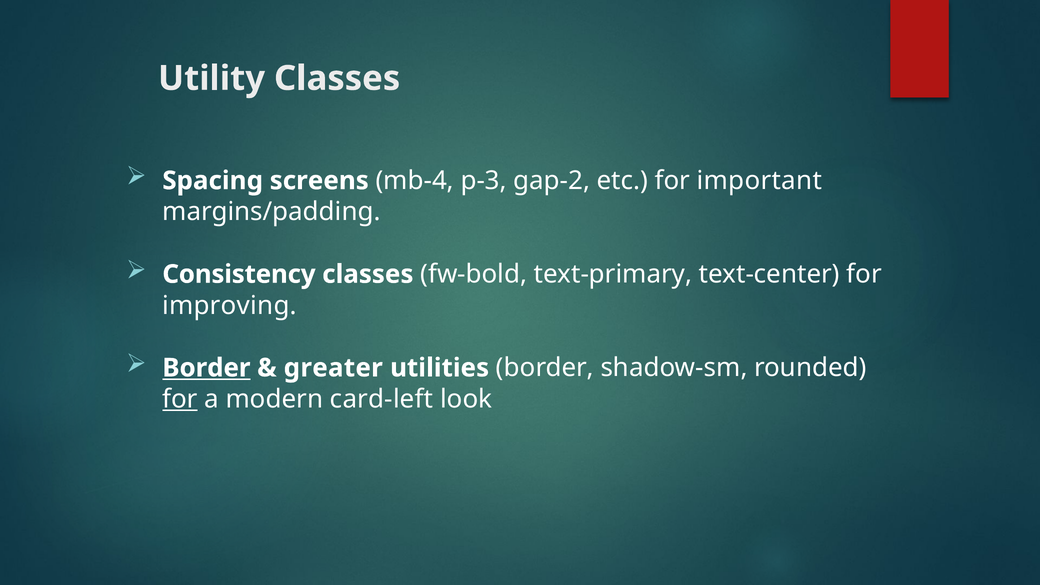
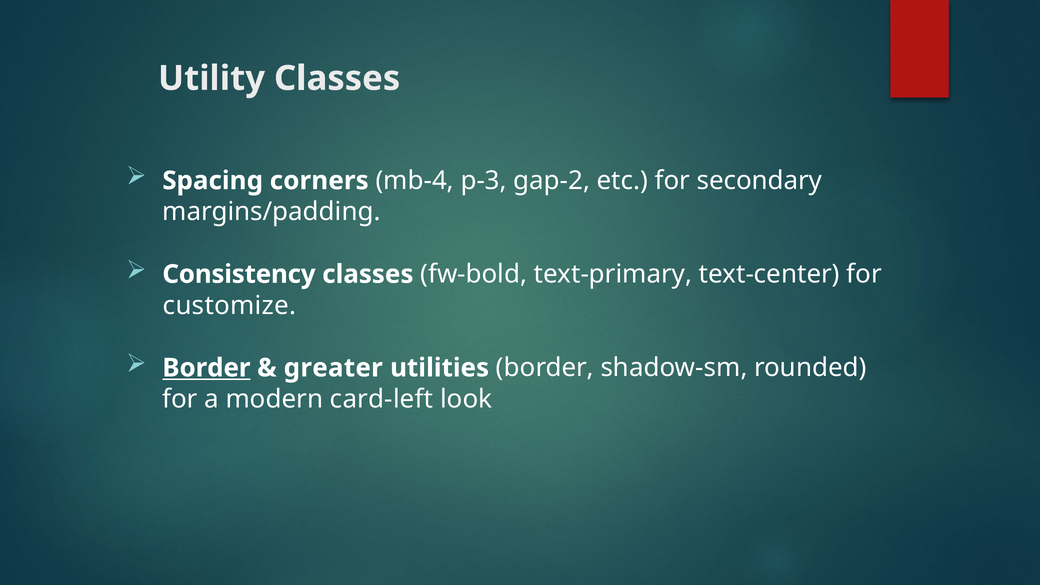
screens: screens -> corners (319, 181)
important: important -> secondary (760, 181)
improving: improving -> customize (229, 305)
for underline: present -> none (180, 399)
